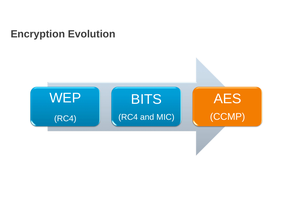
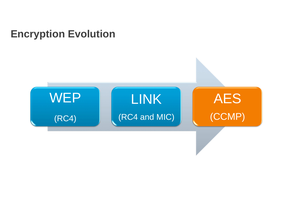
BITS: BITS -> LINK (146, 99)
